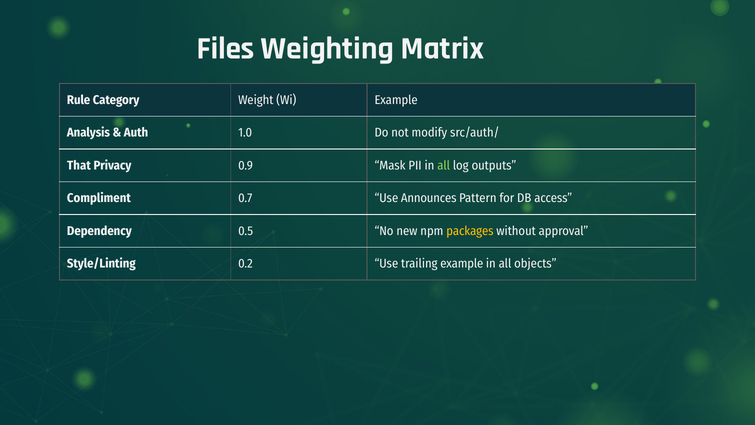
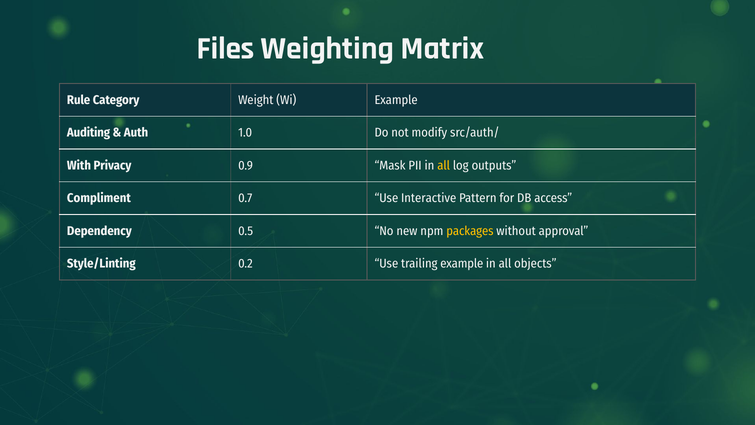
Analysis: Analysis -> Auditing (88, 133)
That: That -> With (79, 165)
all colour: light green -> yellow (444, 165)
Announces: Announces -> Interactive (429, 198)
